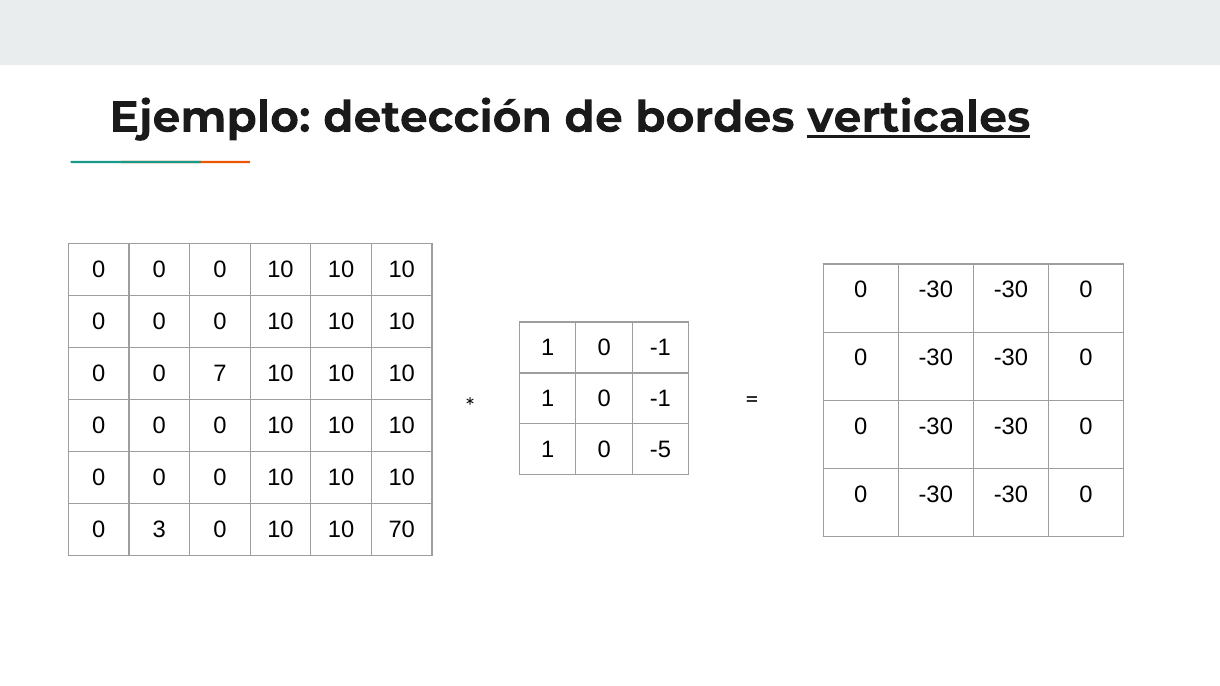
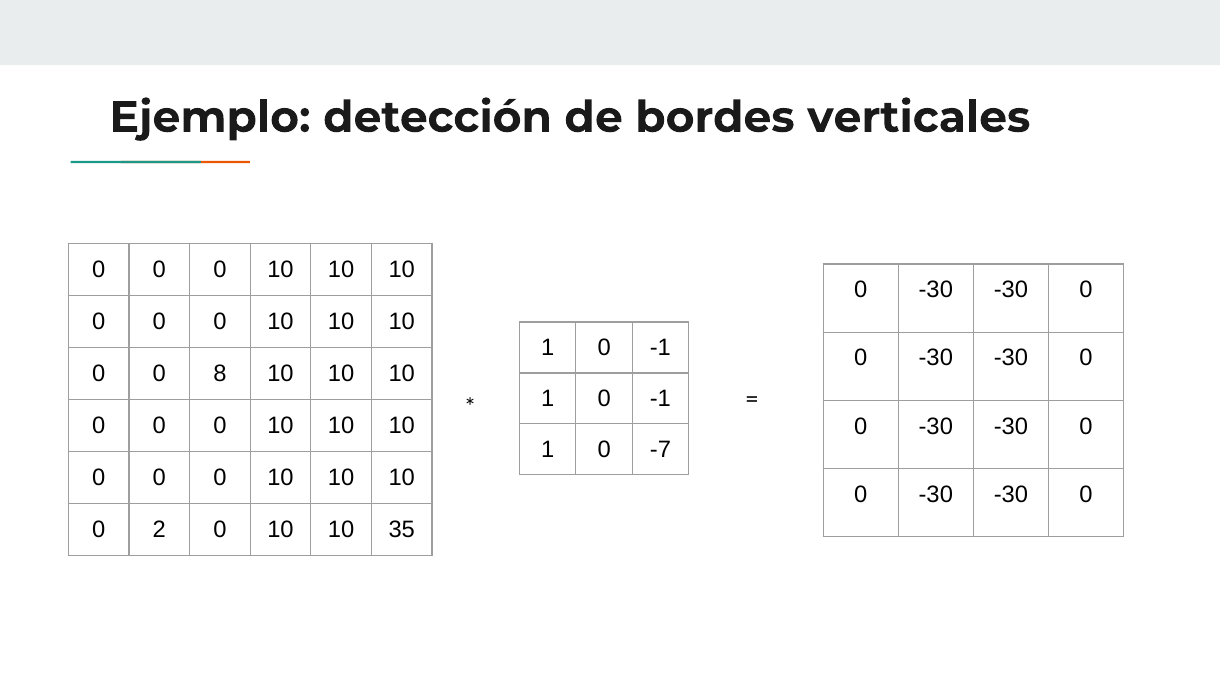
verticales underline: present -> none (919, 117)
7: 7 -> 8 (220, 374)
-5: -5 -> -7 (660, 450)
3: 3 -> 2 (159, 529)
70: 70 -> 35 (402, 529)
